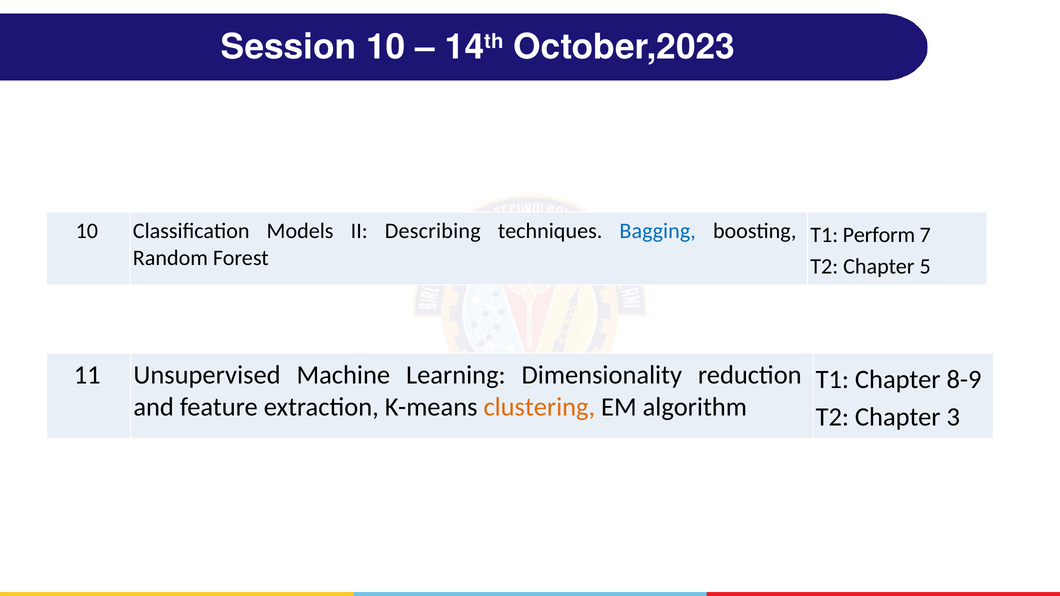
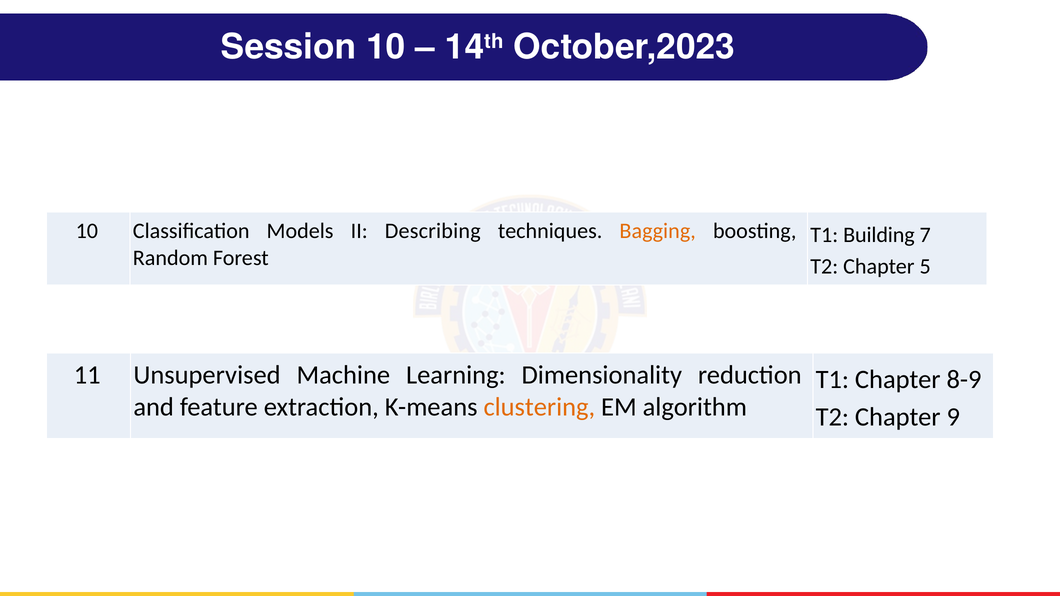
Bagging colour: blue -> orange (658, 231)
Perform: Perform -> Building (879, 235)
3: 3 -> 9 (953, 417)
